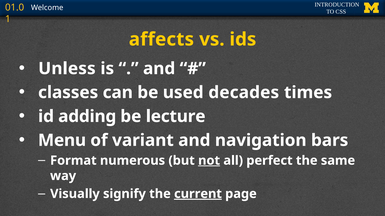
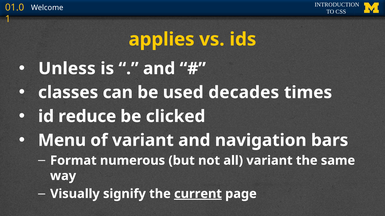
affects: affects -> applies (162, 39)
adding: adding -> reduce (87, 117)
lecture: lecture -> clicked (176, 117)
not underline: present -> none (209, 161)
all perfect: perfect -> variant (269, 161)
